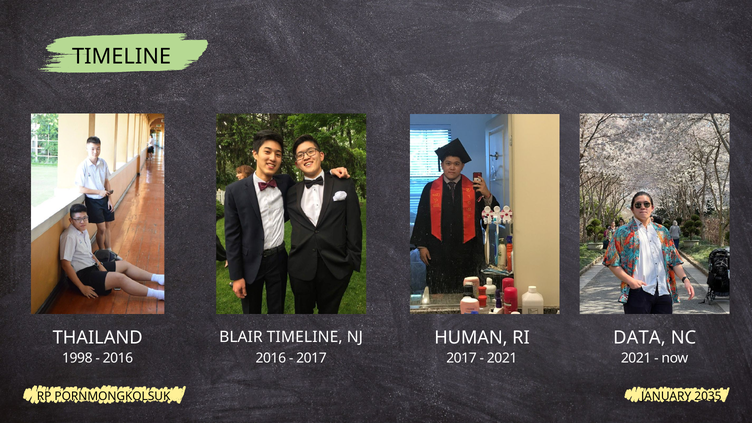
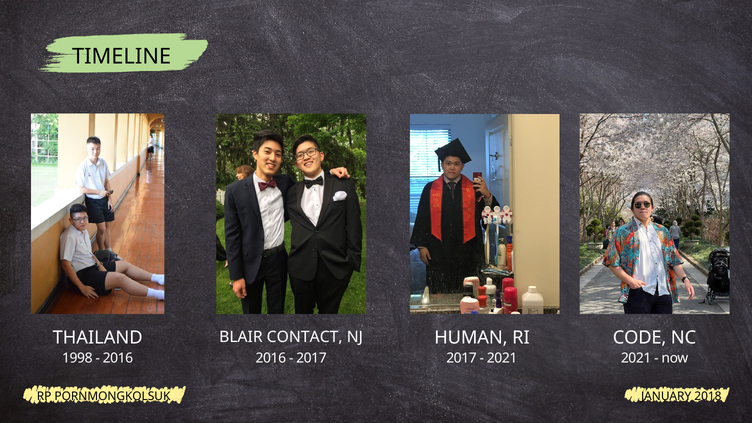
DATA: DATA -> CODE (640, 337)
BLAIR TIMELINE: TIMELINE -> CONTACT (305, 337)
2035: 2035 -> 2018 (708, 396)
